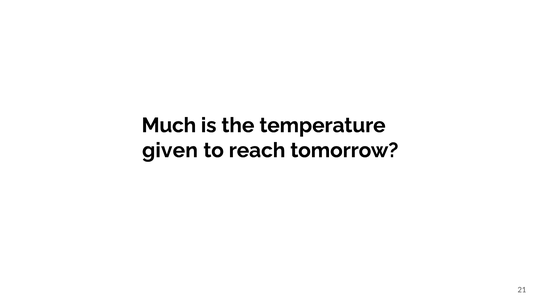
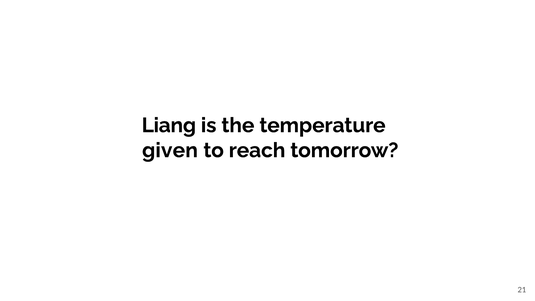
Much: Much -> Liang (169, 125)
